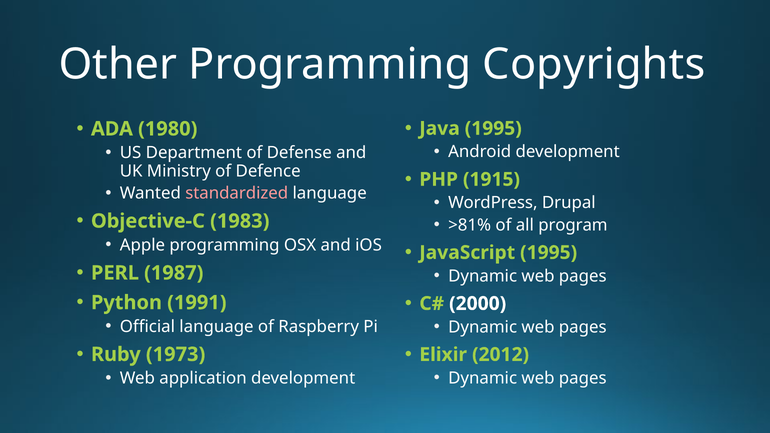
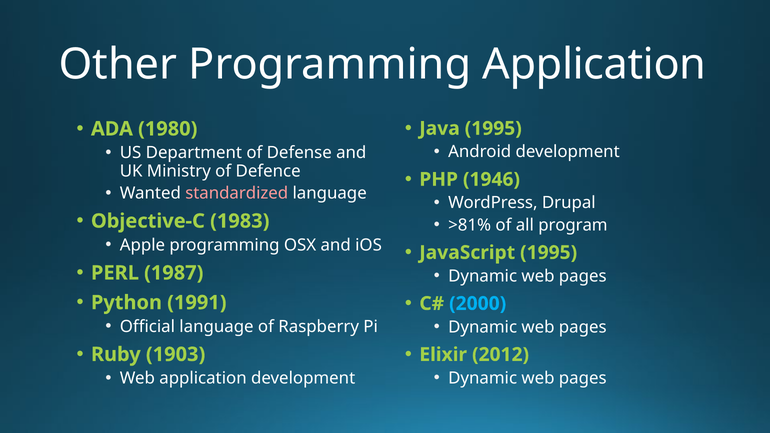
Programming Copyrights: Copyrights -> Application (594, 65)
1915: 1915 -> 1946 (491, 179)
2000 colour: white -> light blue (478, 304)
1973: 1973 -> 1903 (176, 355)
